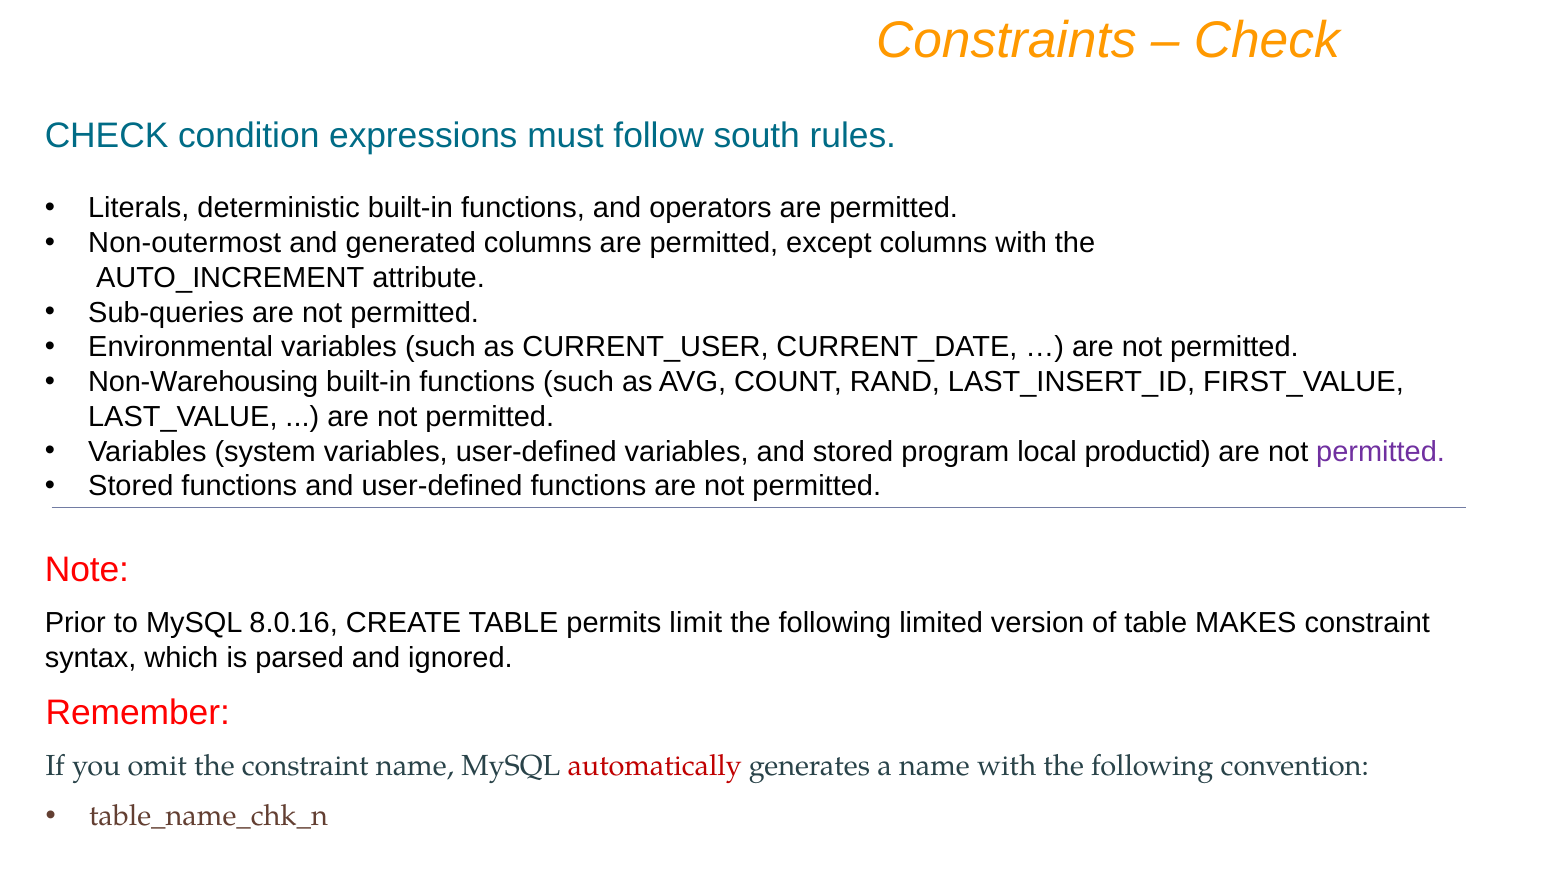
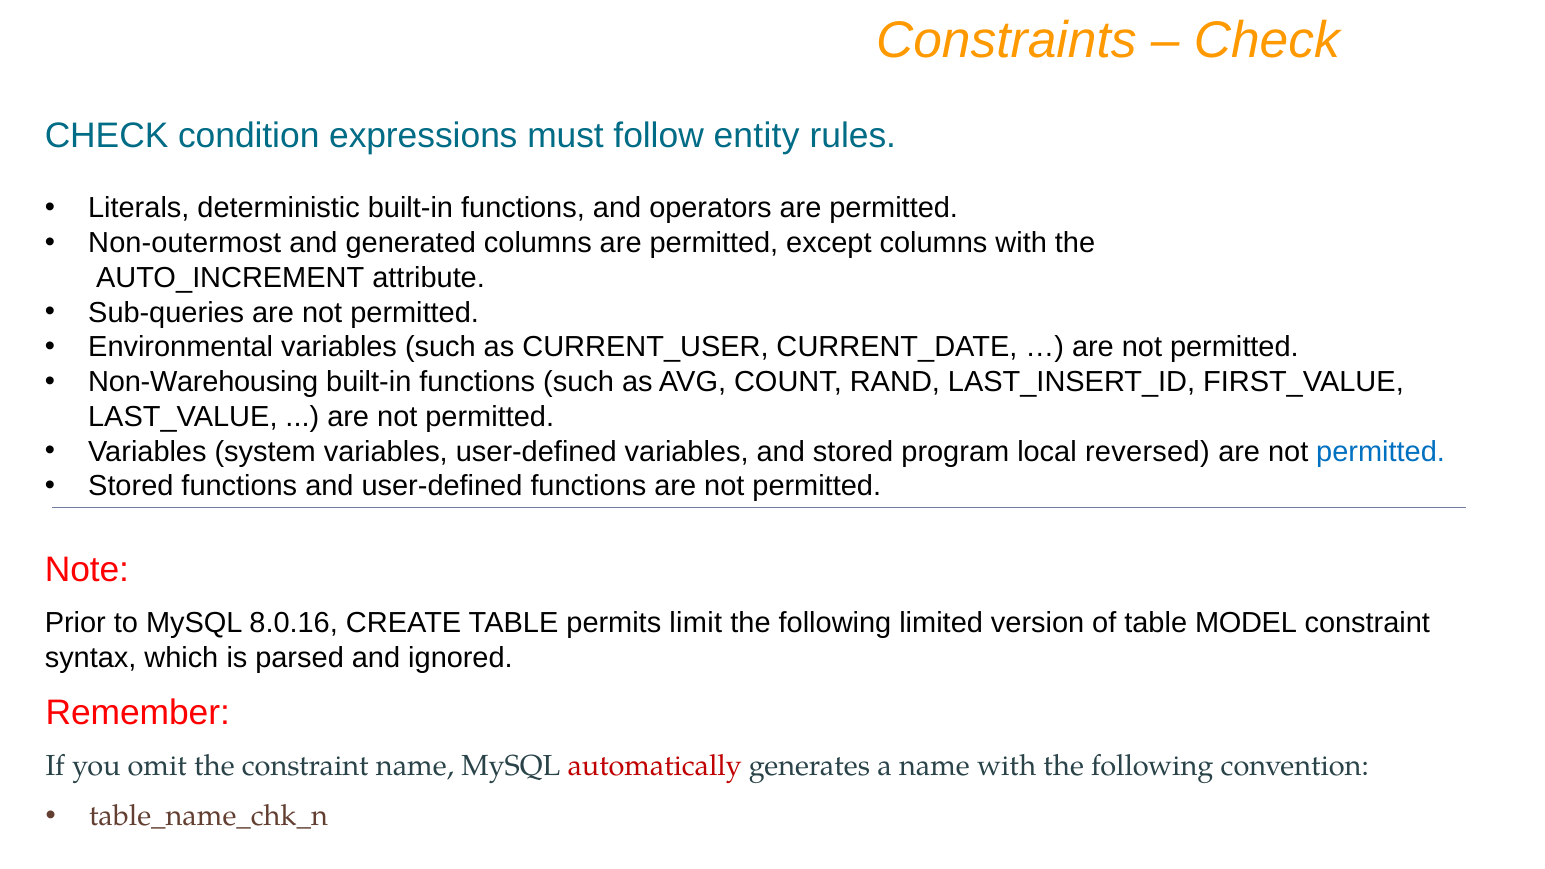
south: south -> entity (757, 135)
productid: productid -> reversed (1147, 452)
permitted colour: purple -> blue (1381, 452)
MAKES: MAKES -> MODEL (1246, 623)
